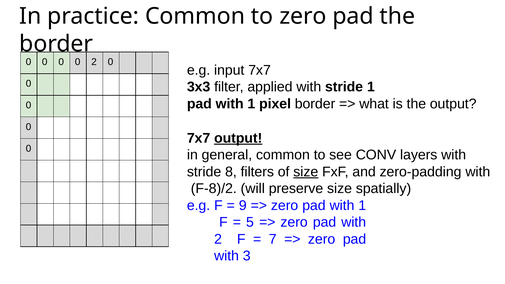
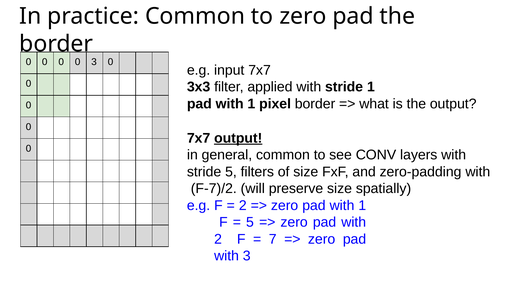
0 2: 2 -> 3 (94, 62)
stride 8: 8 -> 5 (231, 172)
size underline: present -> none (306, 172)
F-8)/2: F-8)/2 -> F-7)/2 (214, 189)
9: 9 -> 2 (243, 205)
